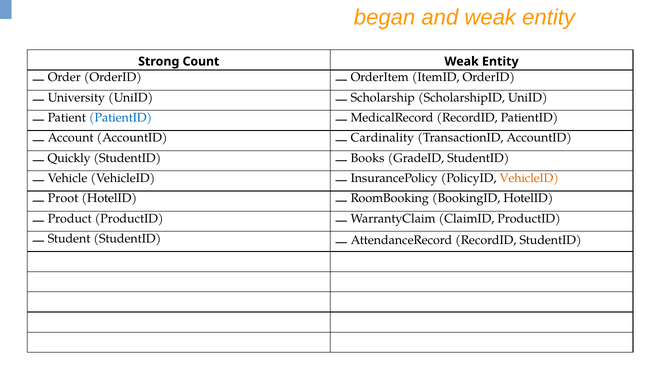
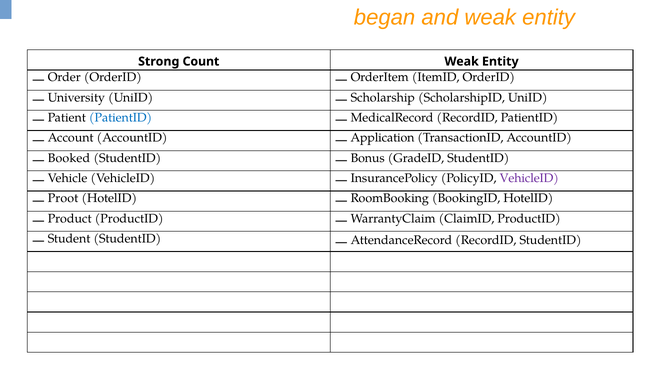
Cardinality: Cardinality -> Application (382, 138)
Quickly: Quickly -> Booked (69, 158)
Books: Books -> Bonus (368, 158)
VehicleID colour: orange -> purple (529, 178)
